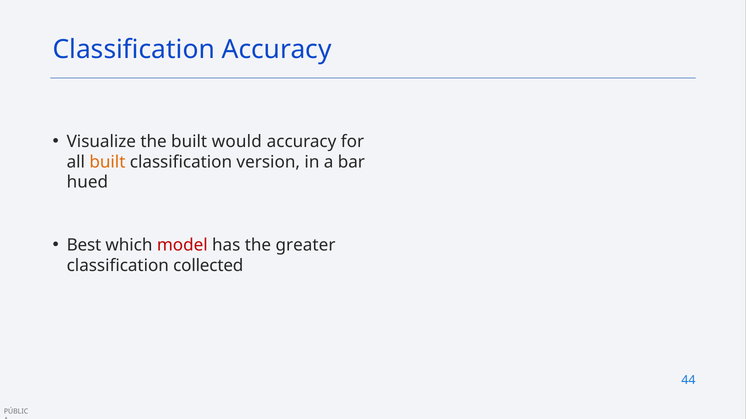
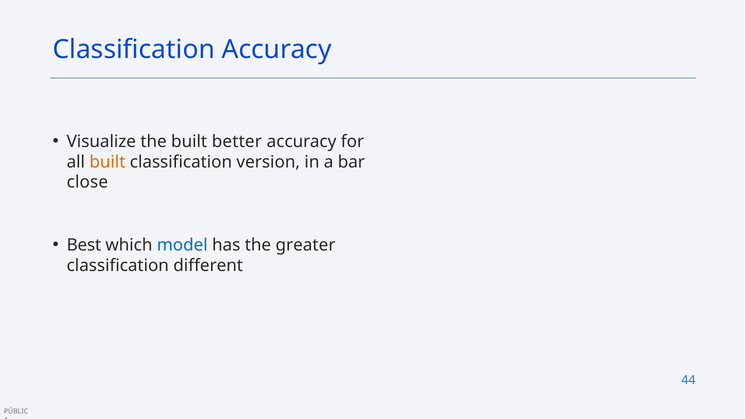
would: would -> better (237, 142)
hued: hued -> close (87, 183)
model colour: red -> blue (182, 245)
collected: collected -> different (208, 266)
